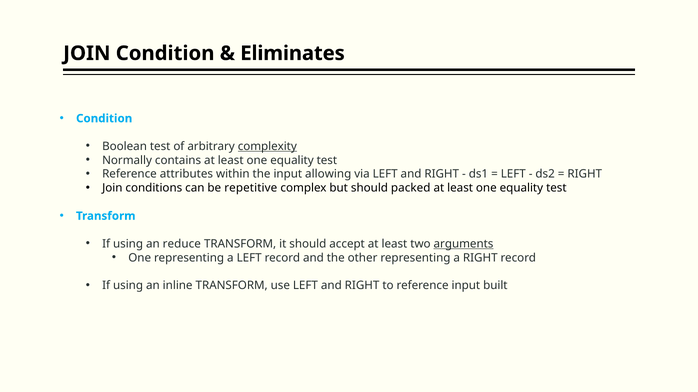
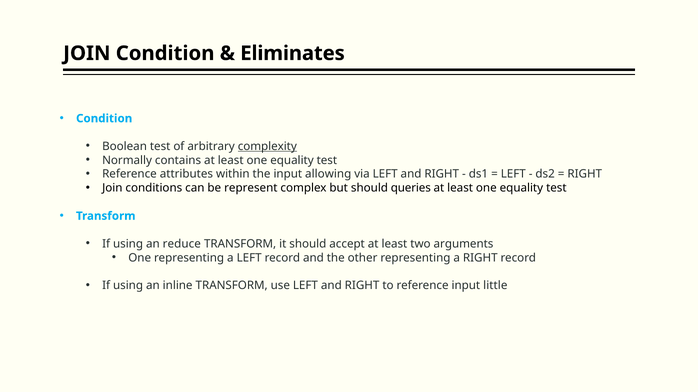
repetitive: repetitive -> represent (251, 188)
packed: packed -> queries (411, 188)
arguments underline: present -> none (464, 244)
built: built -> little (495, 286)
